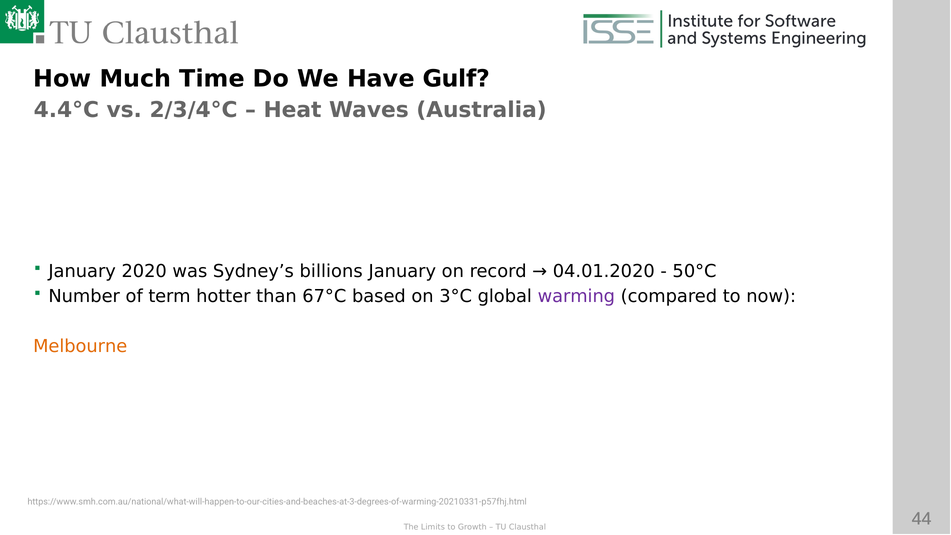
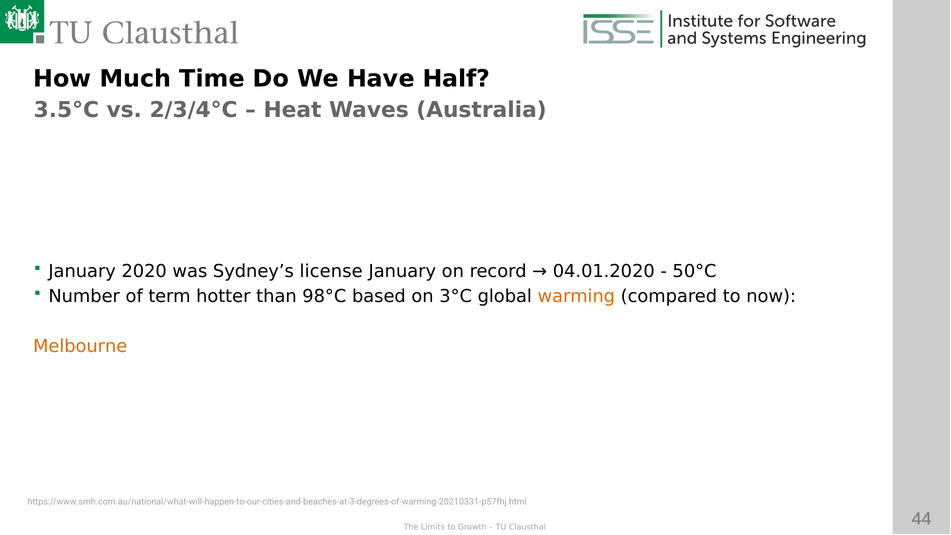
Gulf: Gulf -> Half (456, 79)
4.4°C: 4.4°C -> 3.5°C (66, 110)
billions: billions -> license (331, 271)
67°C: 67°C -> 98°C (324, 296)
warming colour: purple -> orange (576, 296)
